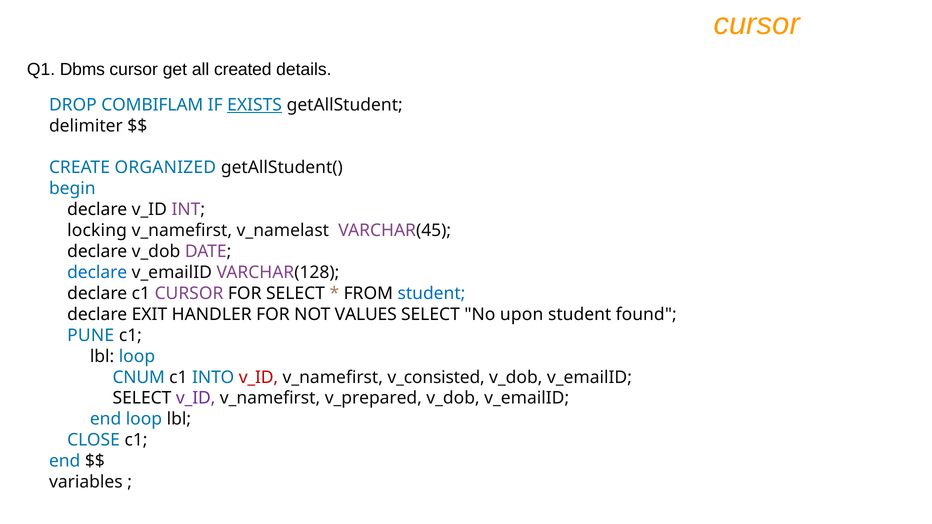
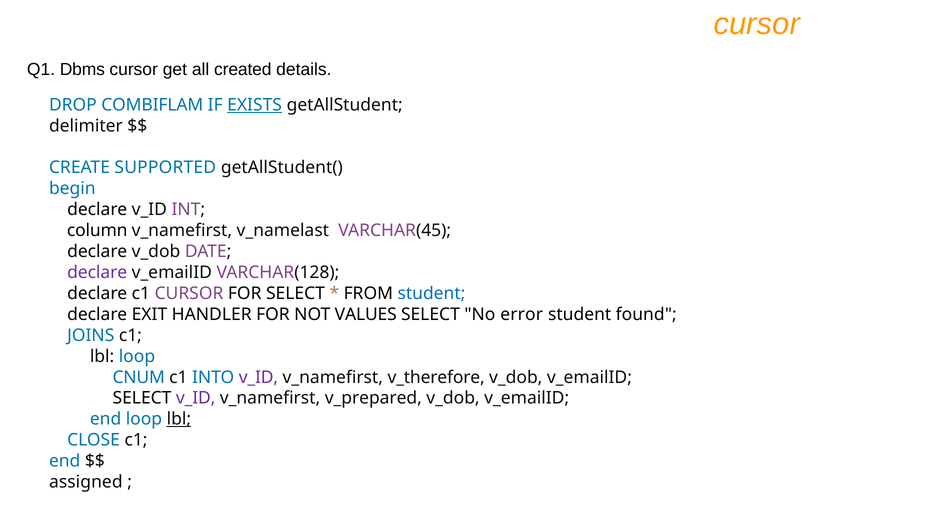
ORGANIZED: ORGANIZED -> SUPPORTED (165, 168)
locking: locking -> column (97, 231)
declare colour: blue -> purple (97, 273)
upon: upon -> error (522, 315)
PUNE: PUNE -> JOINS (91, 336)
v_ID colour: red -> purple (258, 377)
v_consisted: v_consisted -> v_therefore (436, 377)
lbl underline: none -> present (179, 419)
variables: variables -> assigned (86, 482)
